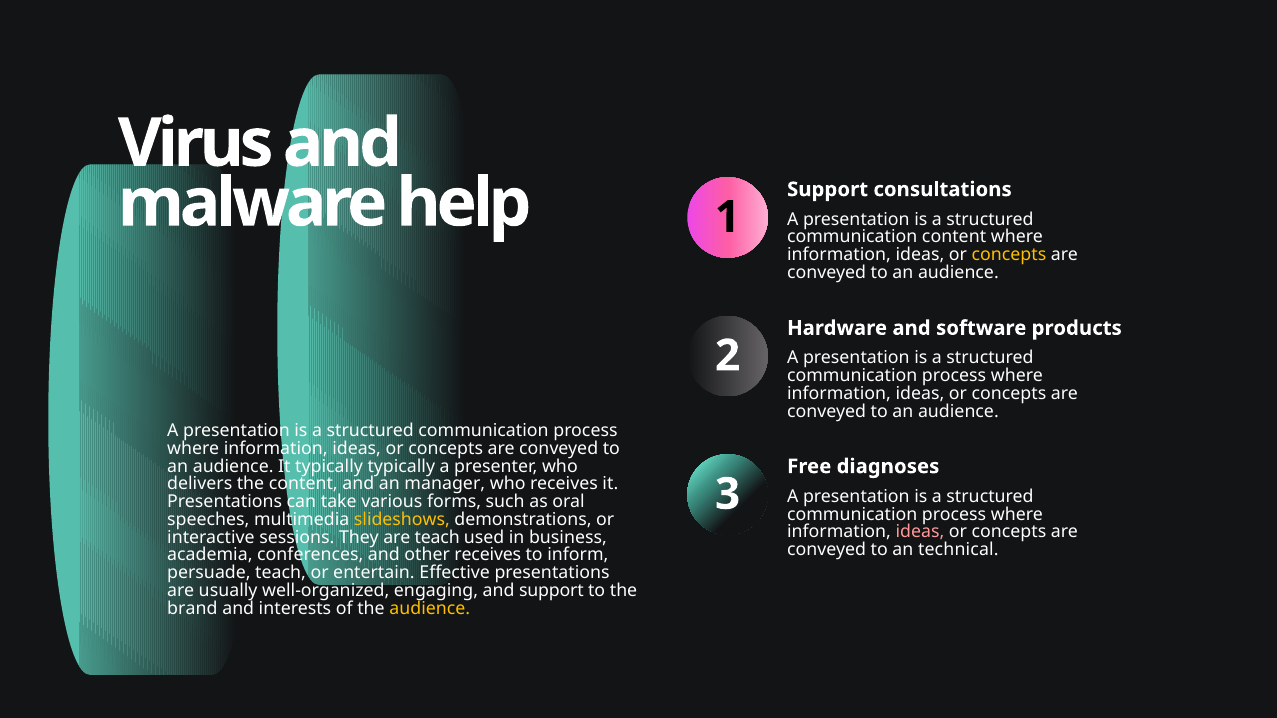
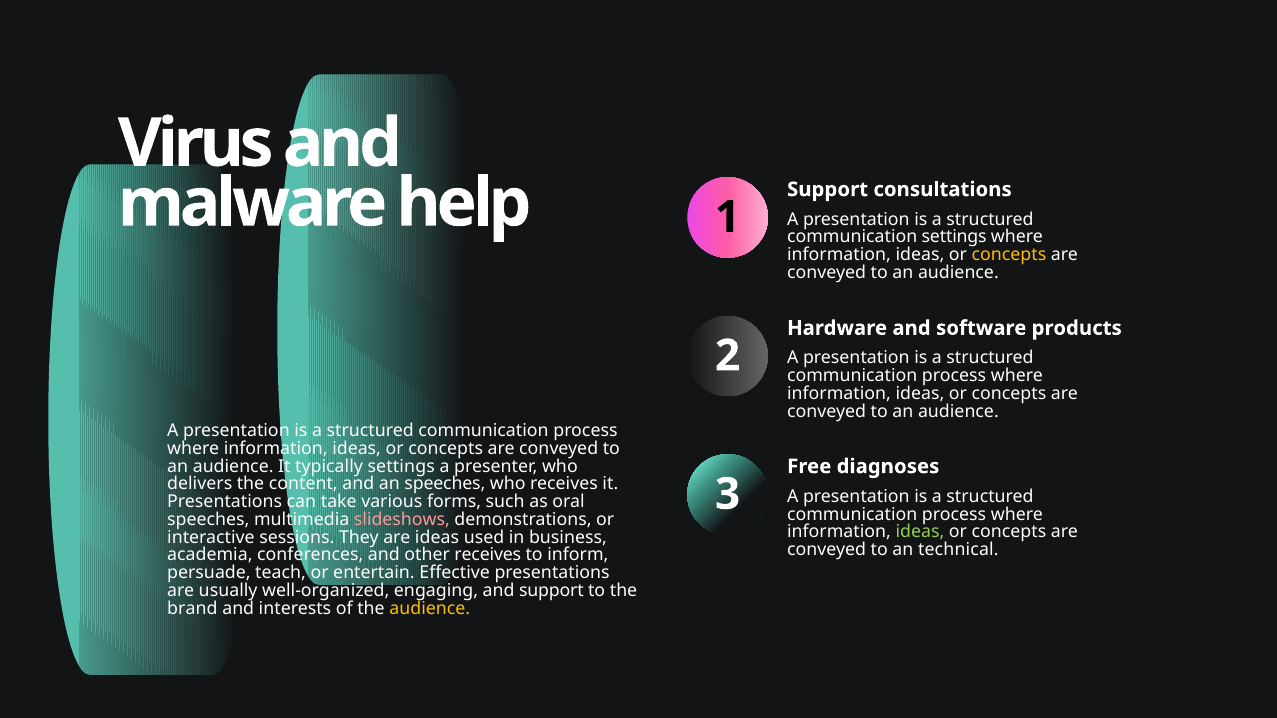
communication content: content -> settings (954, 237)
typically typically: typically -> settings (401, 466)
an manager: manager -> speeches (445, 484)
slideshows colour: yellow -> pink (402, 520)
ideas colour: pink -> light green (920, 532)
are teach: teach -> ideas (437, 538)
